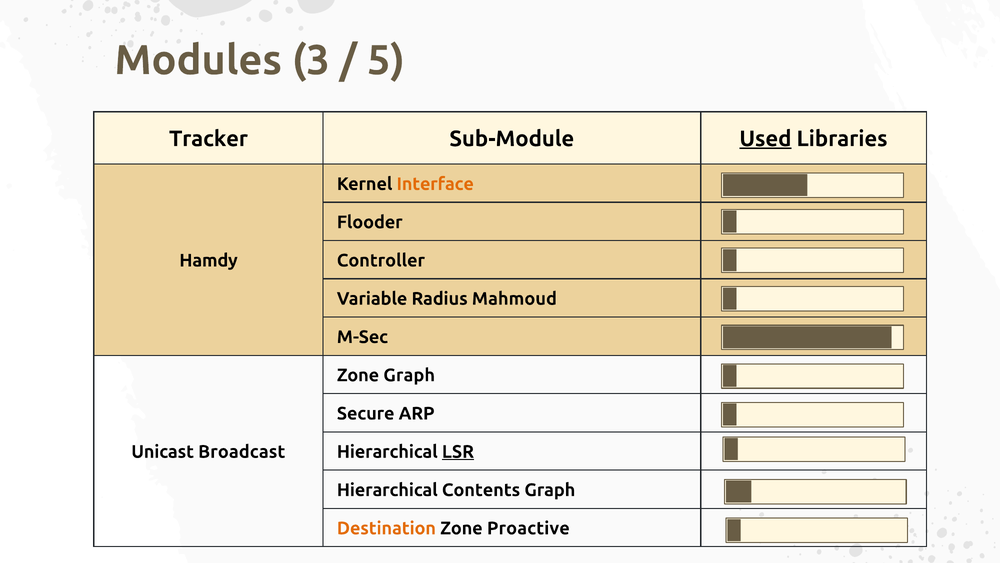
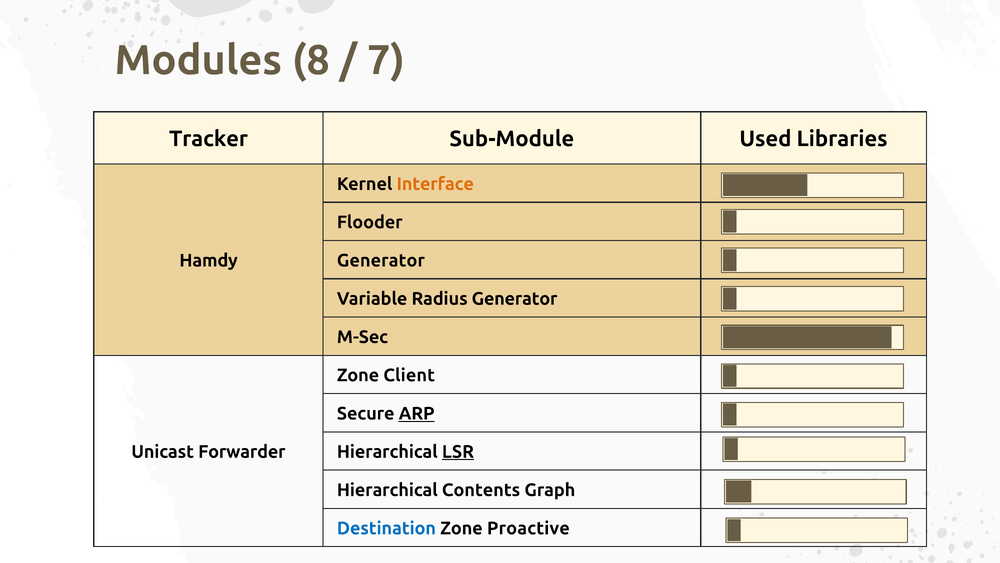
3: 3 -> 8 (311, 60)
5: 5 -> 7 (386, 60)
Used underline: present -> none (765, 139)
Controller: Controller -> Generator (381, 260)
Radius Mahmoud: Mahmoud -> Generator (515, 298)
Zone Graph: Graph -> Client (409, 375)
ARP underline: none -> present (417, 413)
Broadcast: Broadcast -> Forwarder (242, 451)
Destination colour: orange -> blue (386, 528)
